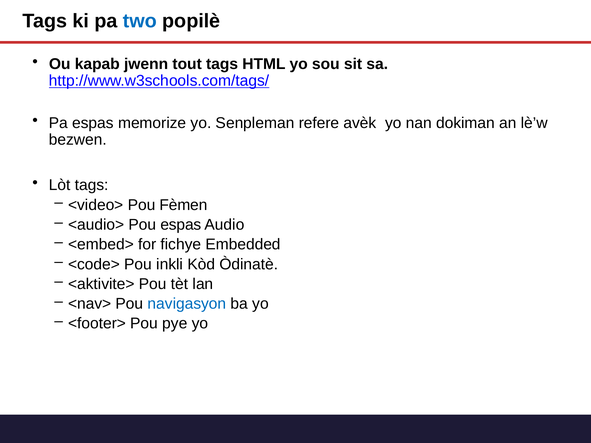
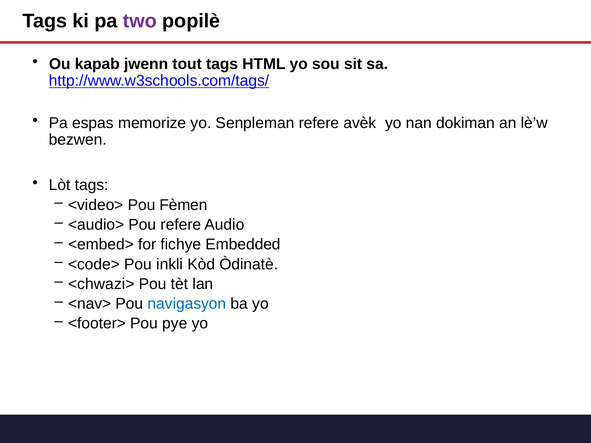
two colour: blue -> purple (140, 21)
Pou espas: espas -> refere (181, 225)
<aktivite>: <aktivite> -> <chwazi> (101, 284)
